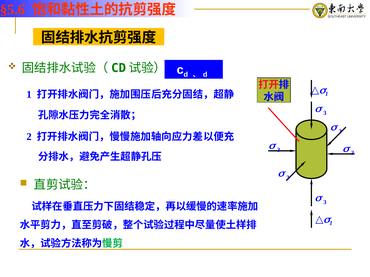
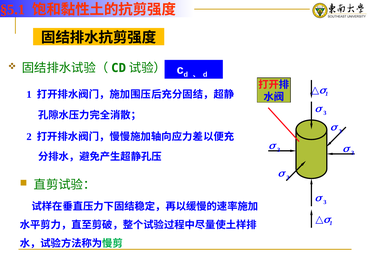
§5.6: §5.6 -> §5.1 (13, 10)
